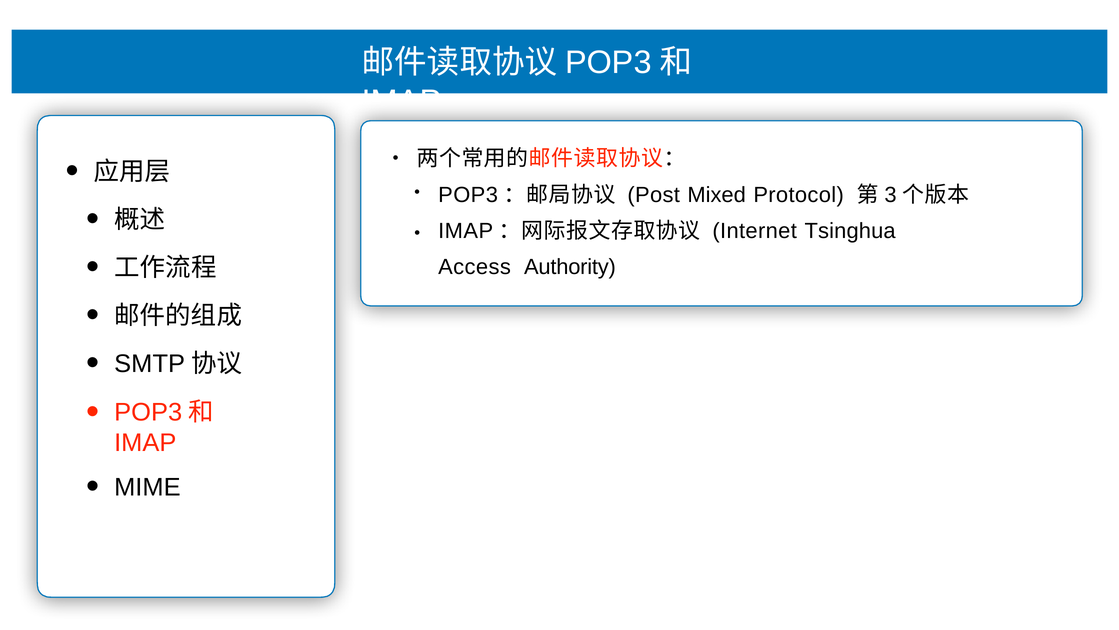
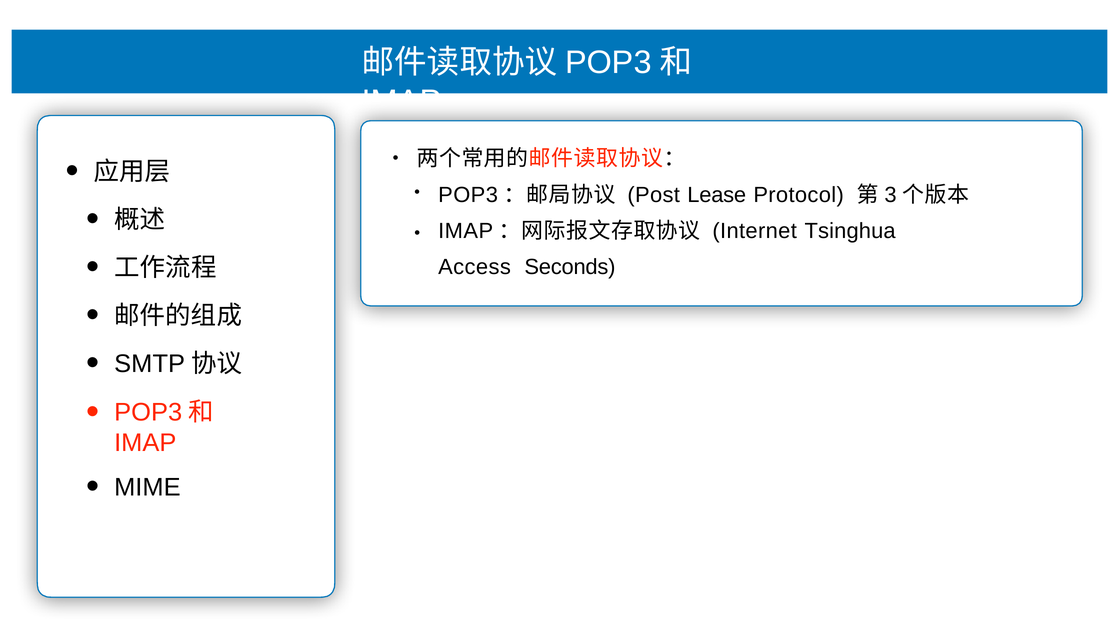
Mixed: Mixed -> Lease (717, 195)
Authority: Authority -> Seconds (570, 267)
